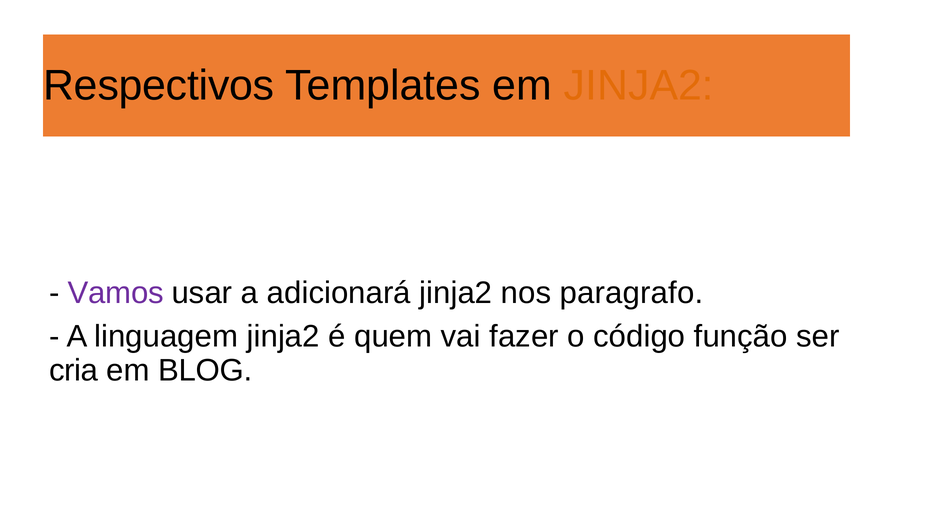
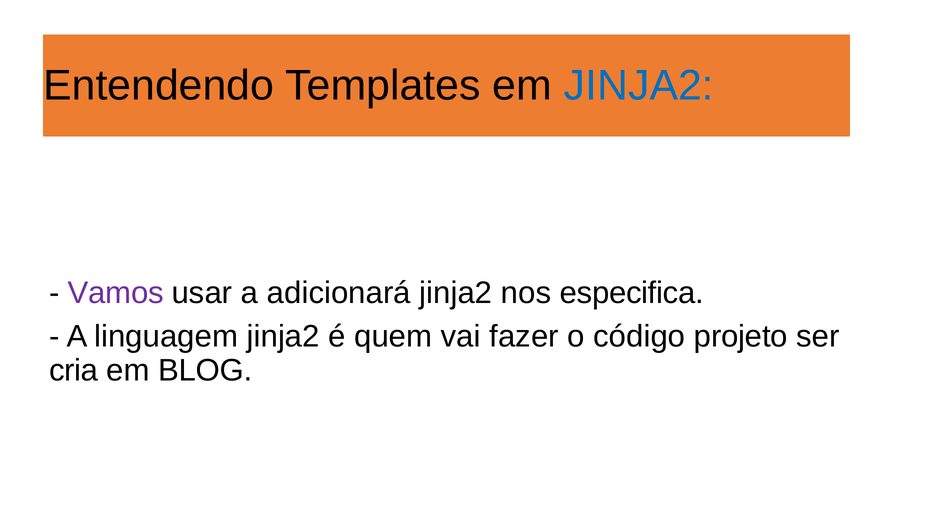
Respectivos: Respectivos -> Entendendo (159, 85)
JINJA2 colour: orange -> blue (639, 85)
paragrafo: paragrafo -> especifica (632, 293)
função: função -> projeto (741, 337)
